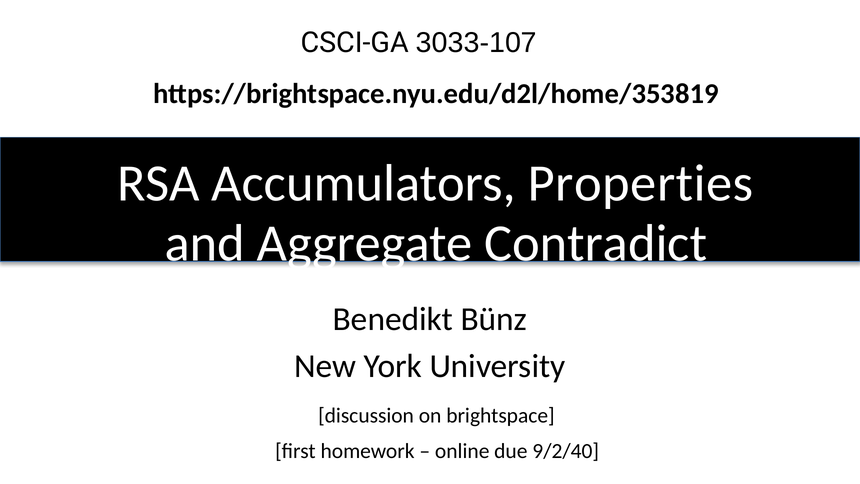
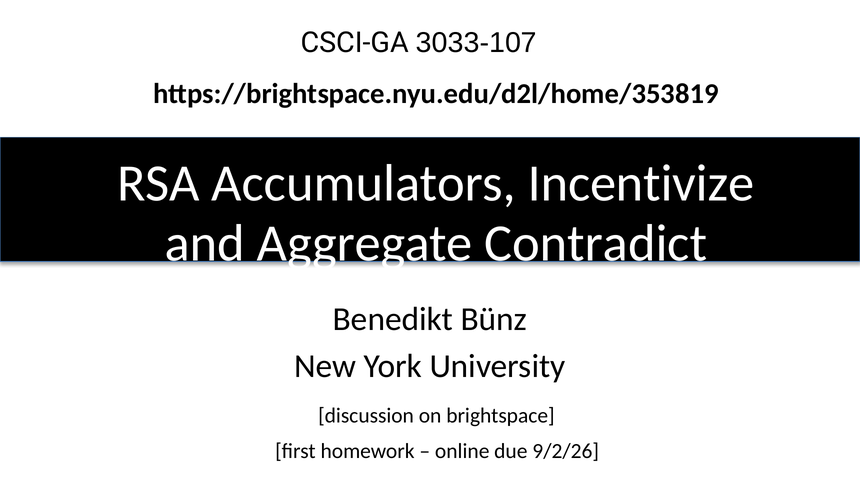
Properties: Properties -> Incentivize (641, 183)
9/2/40: 9/2/40 -> 9/2/26 (566, 451)
